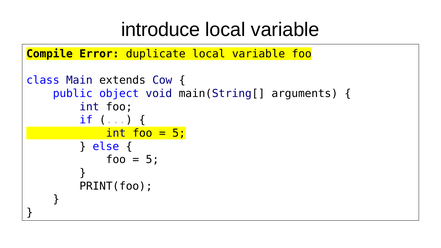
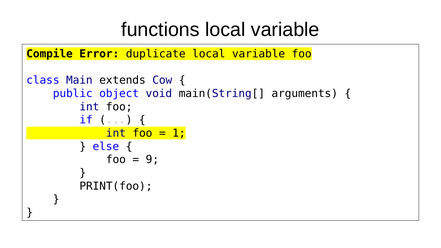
introduce: introduce -> functions (160, 30)
5: 5 -> 1 (179, 133)
5: 5 -> 9 (152, 160)
